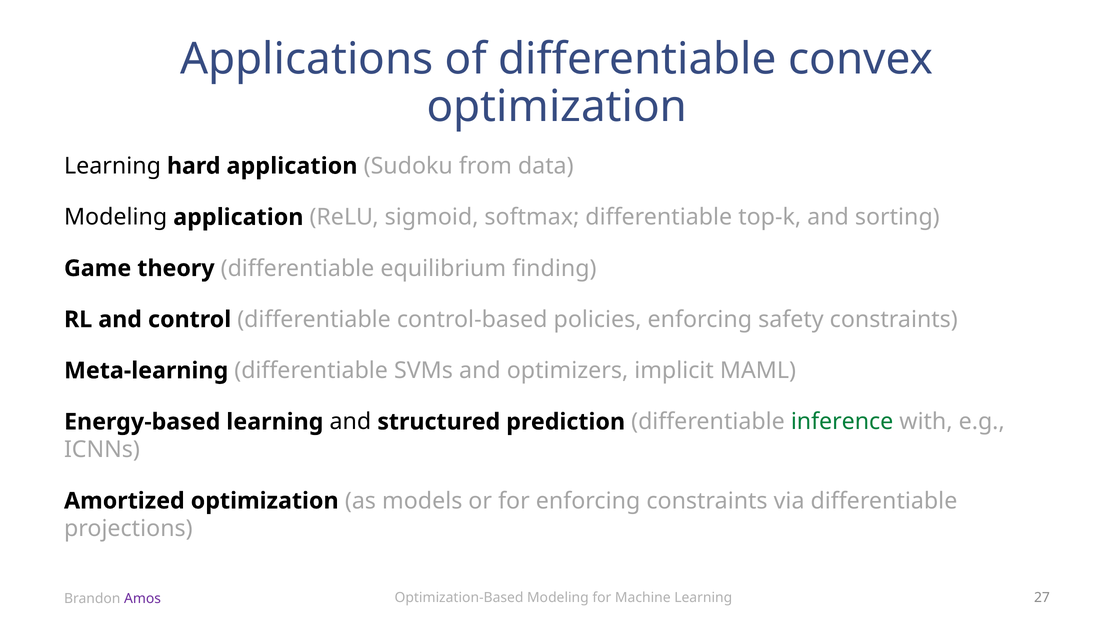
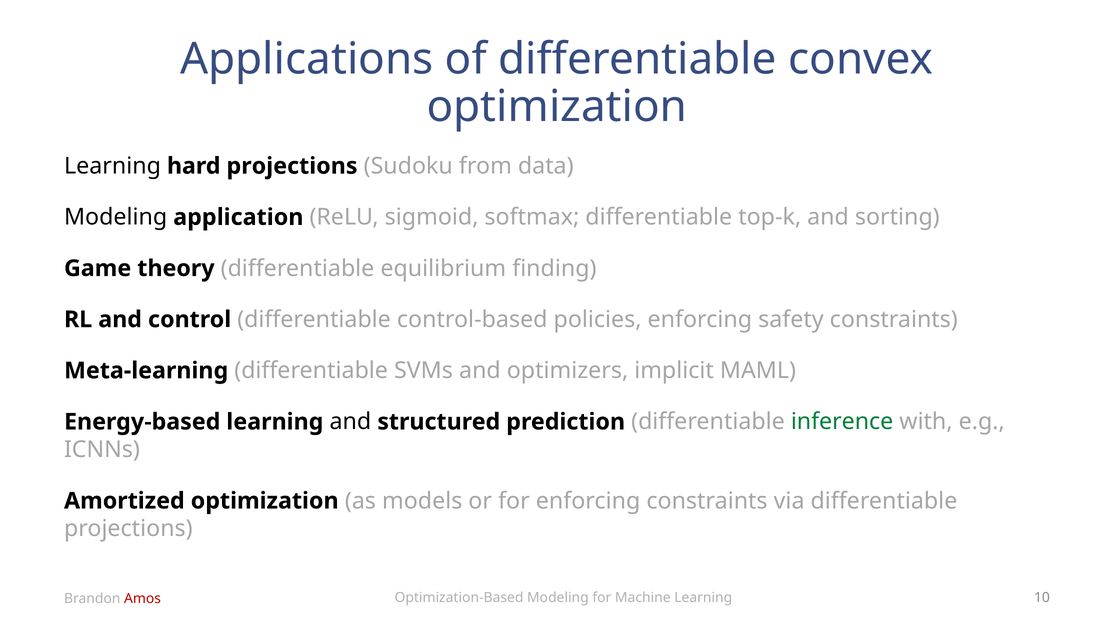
hard application: application -> projections (292, 166)
27: 27 -> 10 (1042, 597)
Amos colour: purple -> red (143, 598)
